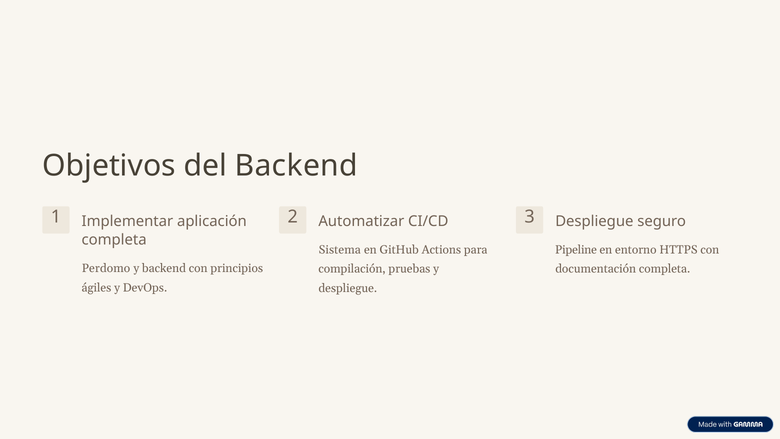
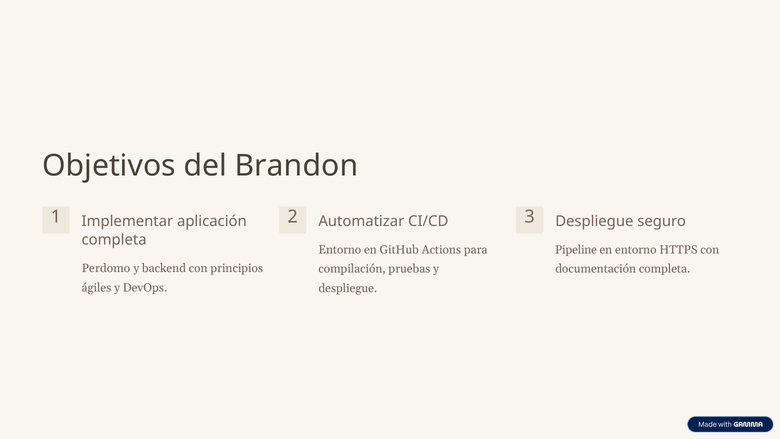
del Backend: Backend -> Brandon (296, 166)
Sistema: Sistema -> Entorno (340, 249)
